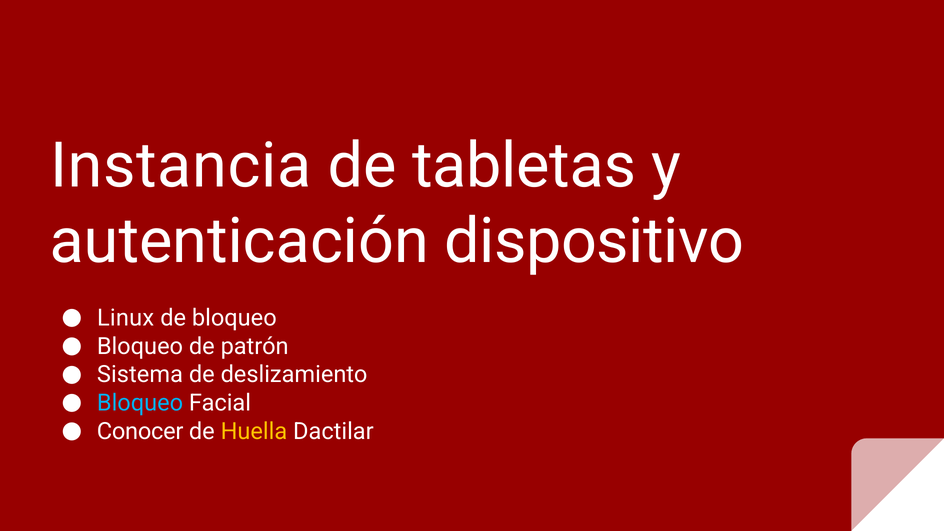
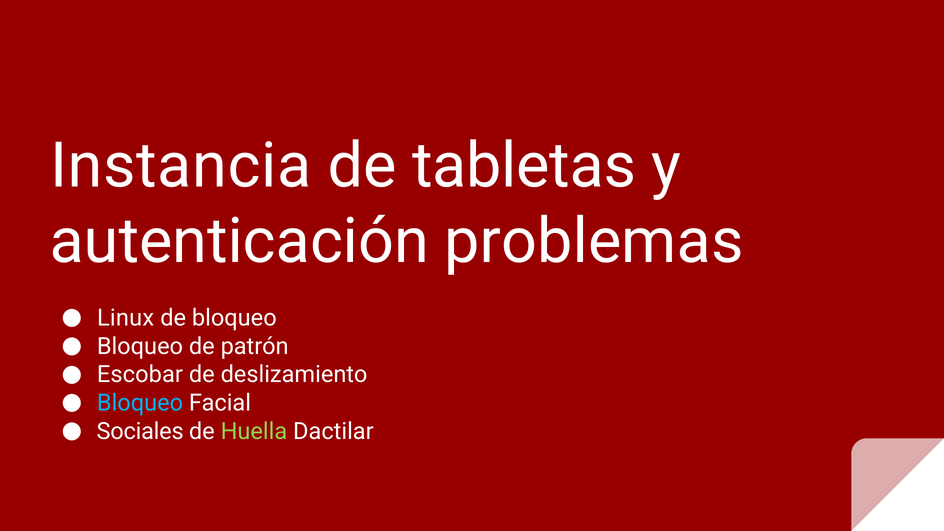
dispositivo: dispositivo -> problemas (594, 241)
Sistema: Sistema -> Escobar (140, 375)
Conocer: Conocer -> Sociales (140, 431)
Huella colour: yellow -> light green (254, 431)
